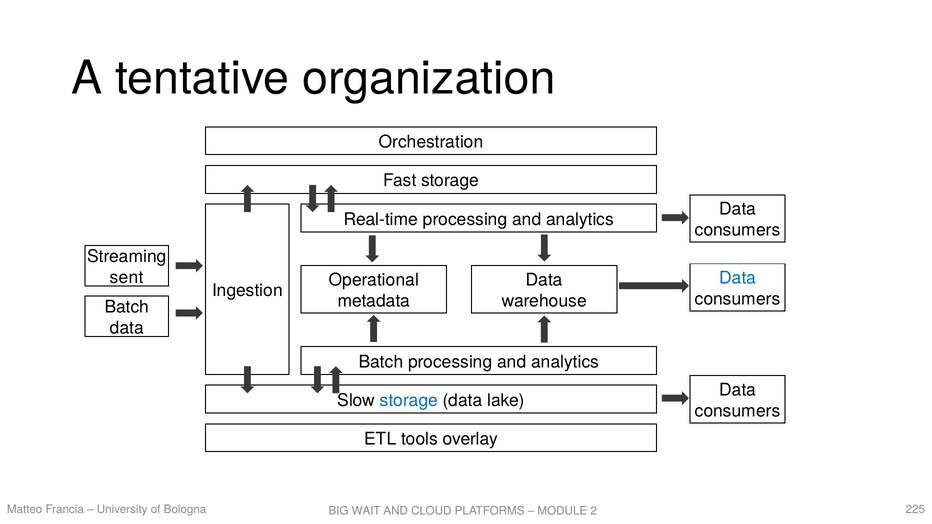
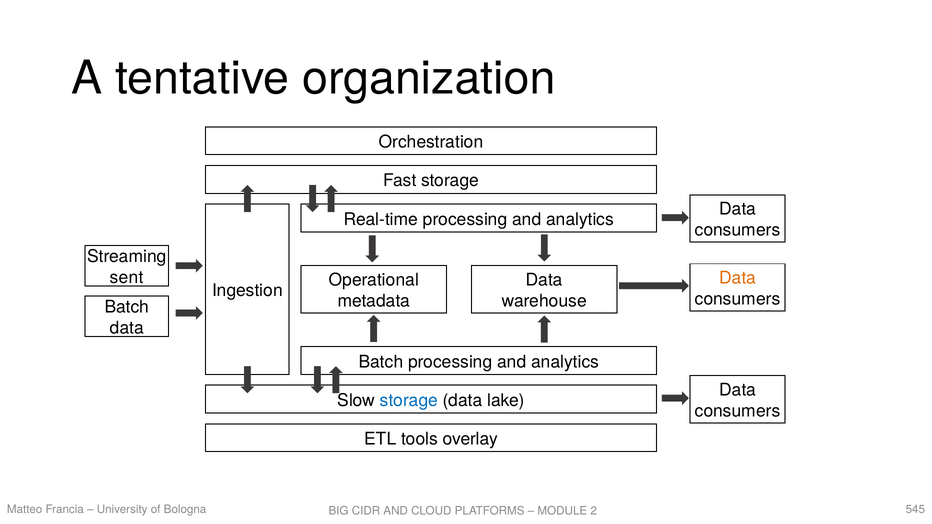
Data colour: blue -> orange (738, 278)
225: 225 -> 545 (915, 510)
WAIT: WAIT -> CIDR (366, 511)
